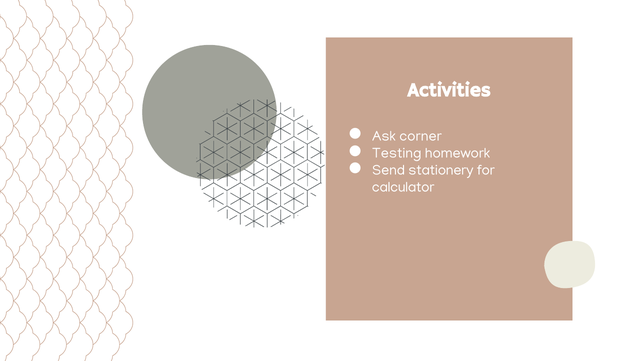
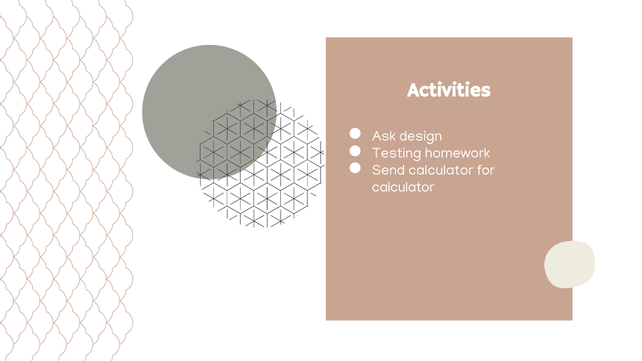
corner: corner -> design (421, 136)
Send stationery: stationery -> calculator (441, 170)
